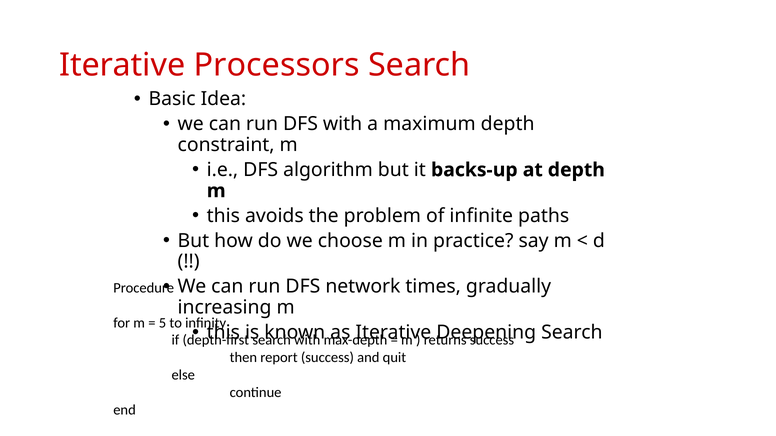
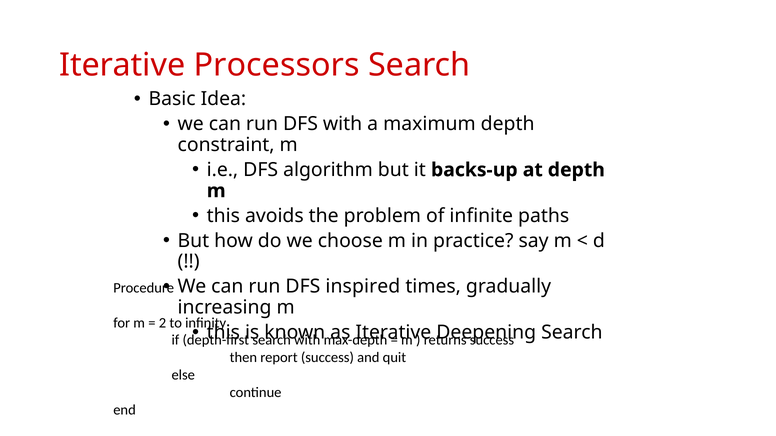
network: network -> inspired (363, 287)
5: 5 -> 2 (163, 323)
